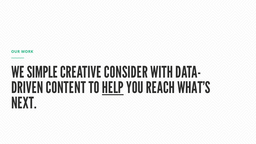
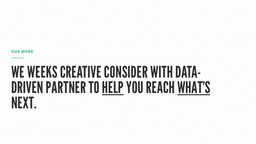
SIMPLE: SIMPLE -> WEEKS (42, 72)
CONTENT: CONTENT -> PARTNER (66, 88)
WHAT’S underline: none -> present (194, 88)
